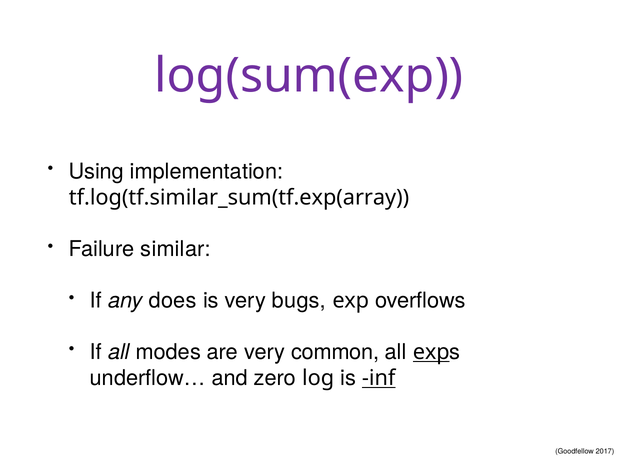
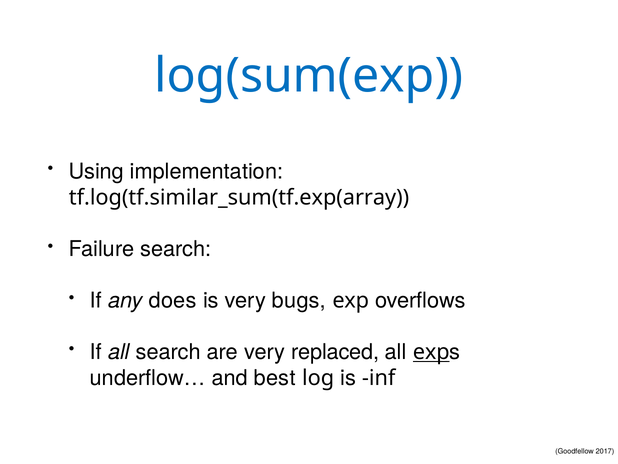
log(sum(exp colour: purple -> blue (309, 76)
Failure similar: similar -> search (176, 249)
all modes: modes -> search (168, 352)
common: common -> replaced (335, 352)
zero: zero -> best (275, 378)
inf underline: present -> none (379, 378)
